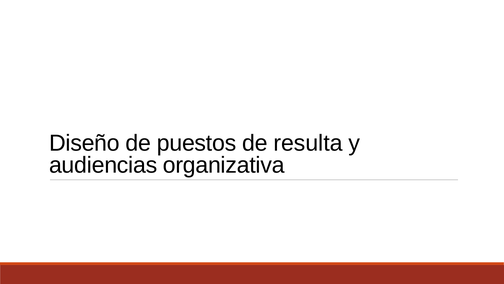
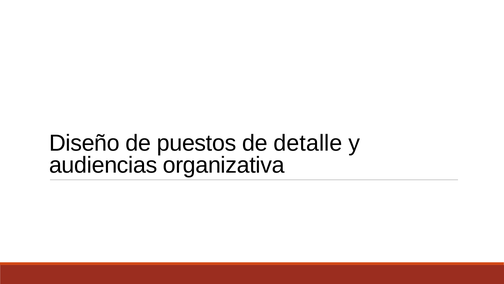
resulta: resulta -> detalle (308, 143)
